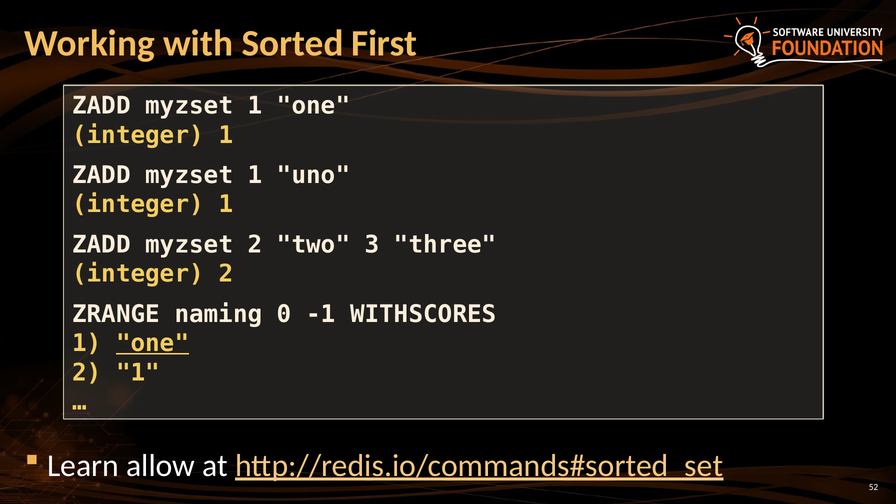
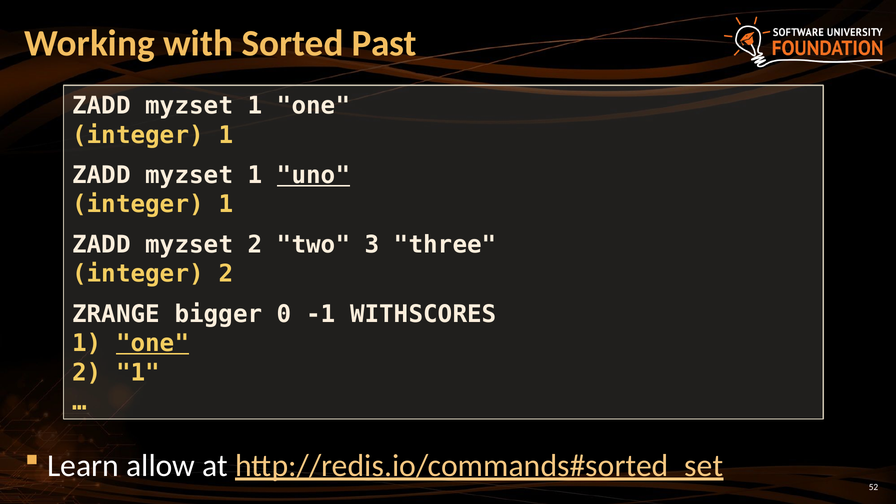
First: First -> Past (384, 44)
uno underline: none -> present (314, 175)
naming: naming -> bigger (218, 314)
